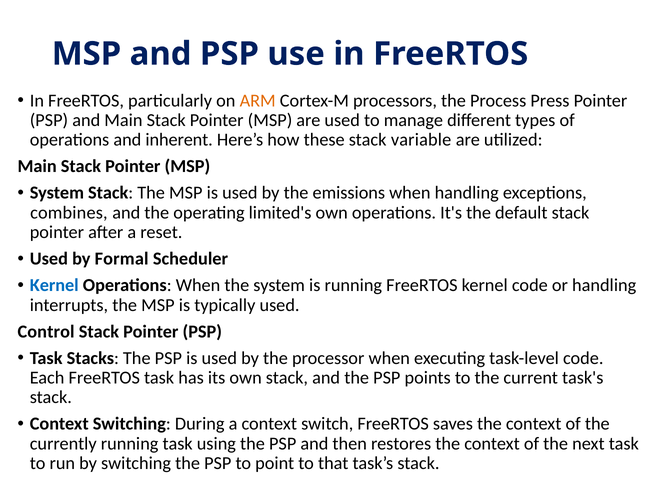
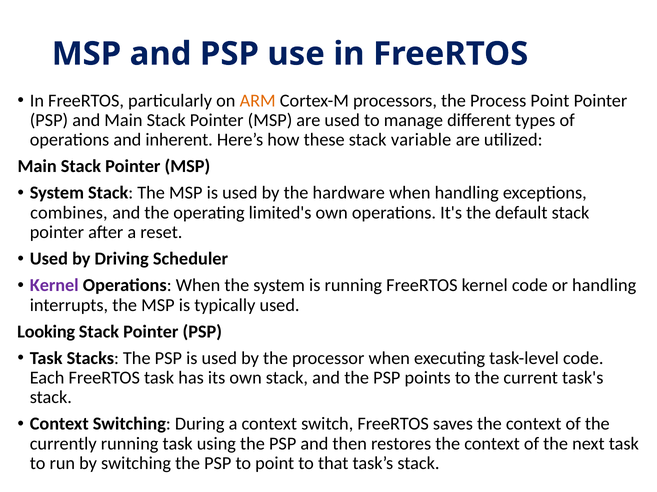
Process Press: Press -> Point (550, 101)
emissions: emissions -> hardware (349, 193)
Formal: Formal -> Driving (122, 259)
Kernel colour: blue -> purple (54, 286)
Control: Control -> Looking (46, 332)
